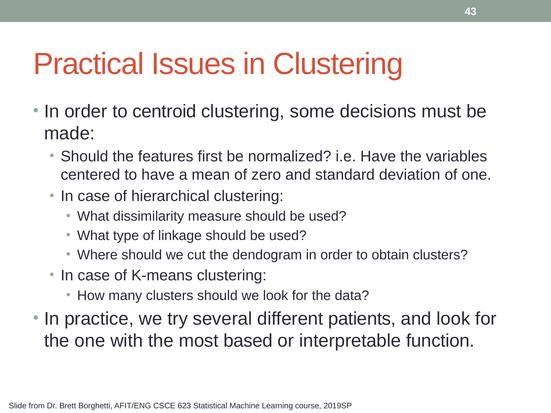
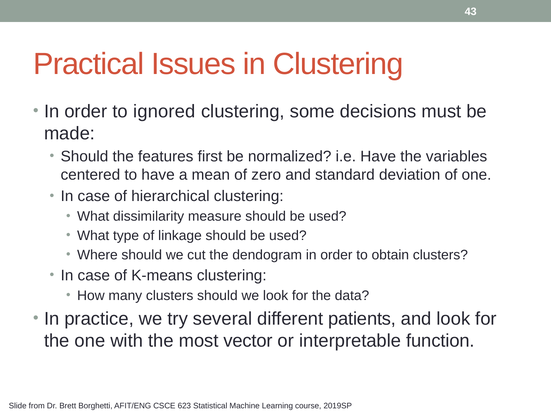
centroid: centroid -> ignored (164, 111)
based: based -> vector (248, 341)
